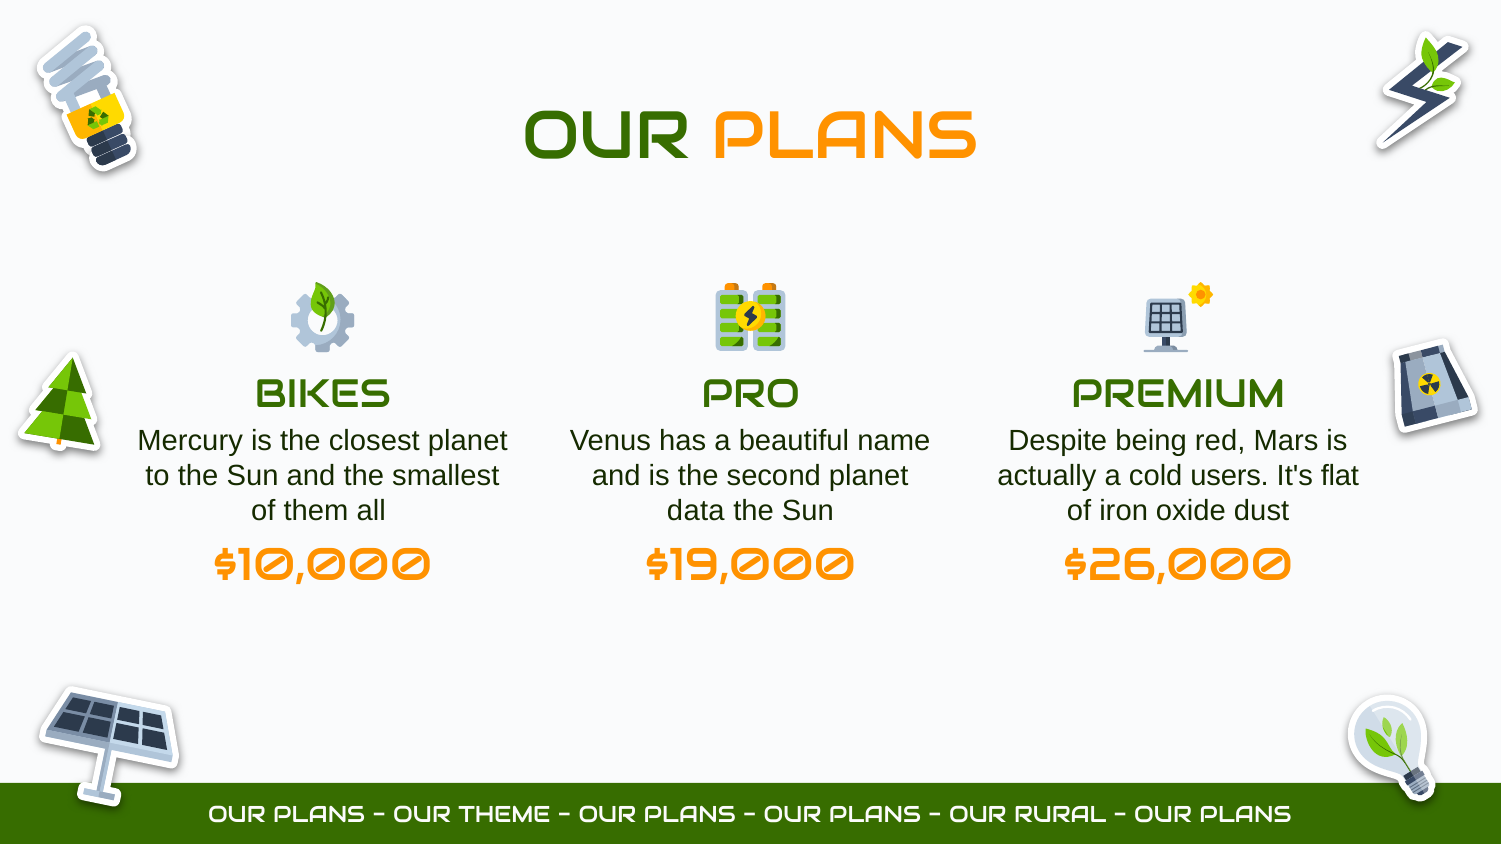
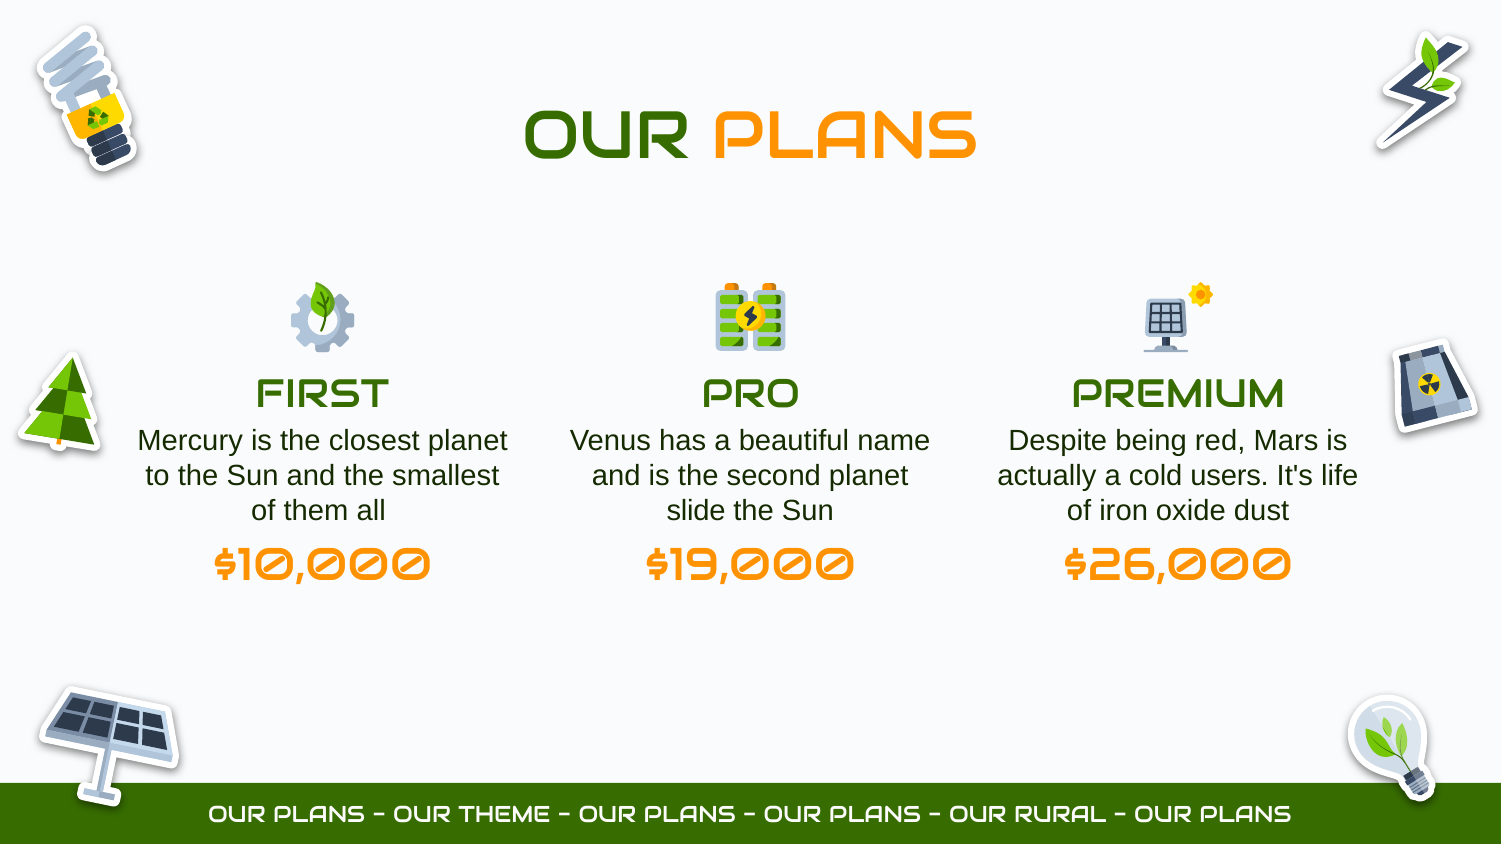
BIKES: BIKES -> FIRST (322, 395)
flat: flat -> life (1340, 476)
data: data -> slide (696, 511)
